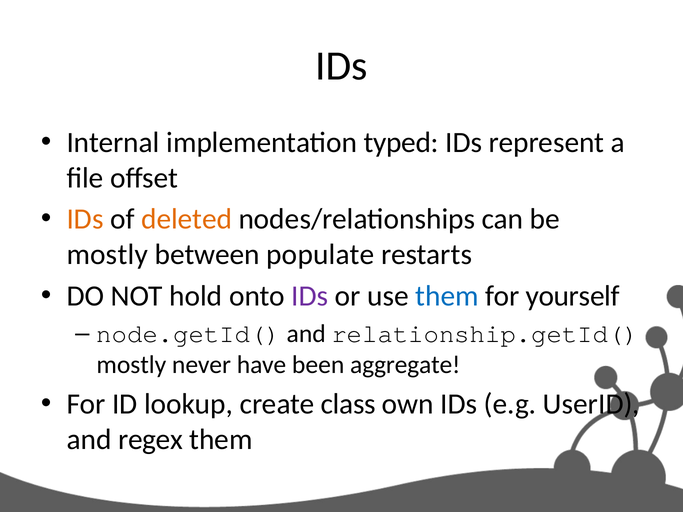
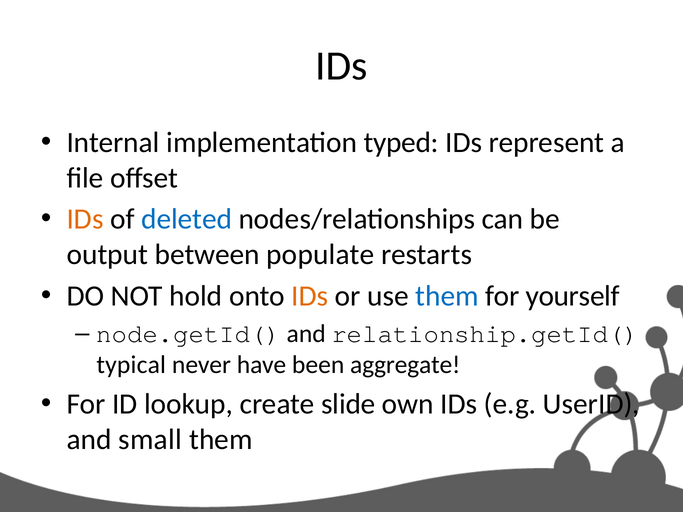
deleted colour: orange -> blue (187, 219)
mostly: mostly -> output (107, 255)
IDs colour: purple -> orange (310, 296)
mostly: mostly -> typical (131, 365)
class: class -> slide (348, 404)
regex: regex -> small (150, 440)
